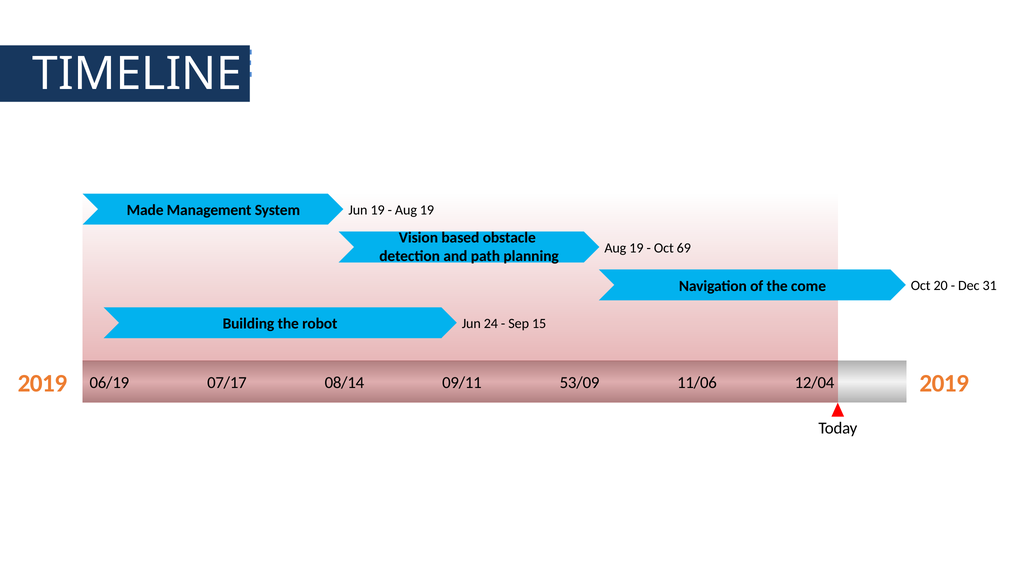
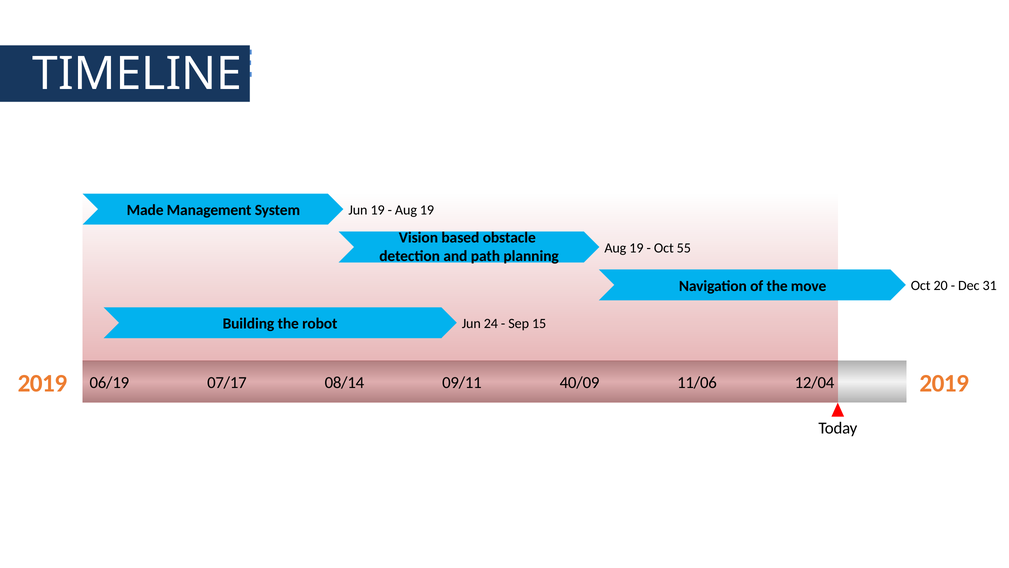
69: 69 -> 55 (684, 248)
come: come -> move (809, 286)
53/09: 53/09 -> 40/09 (580, 383)
